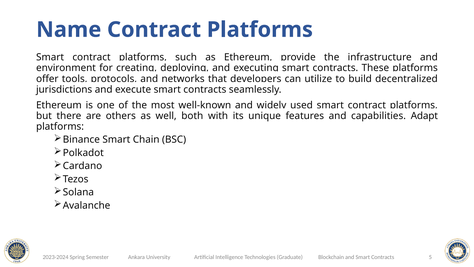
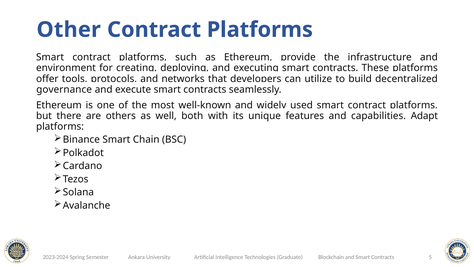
Name: Name -> Other (69, 30)
jurisdictions: jurisdictions -> governance (64, 89)
